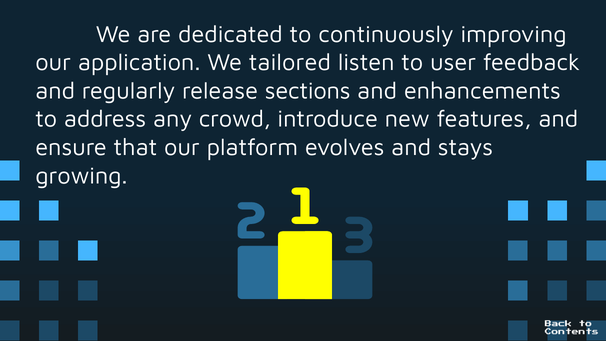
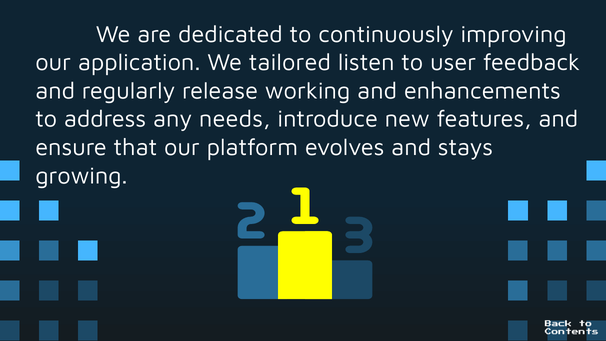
sections: sections -> working (308, 91)
crowd: crowd -> needs (235, 119)
